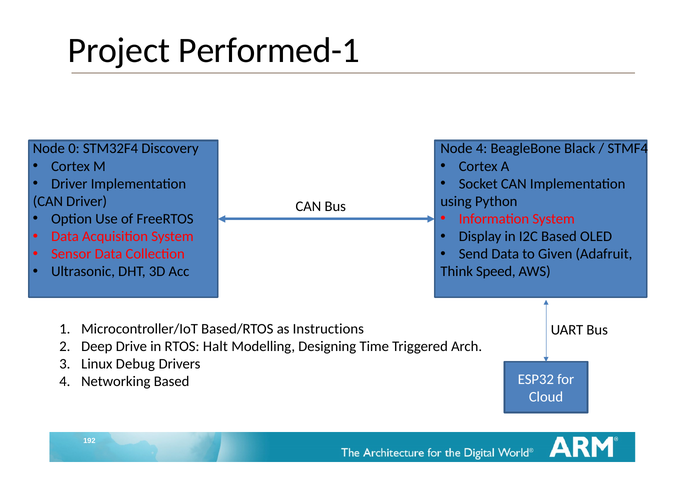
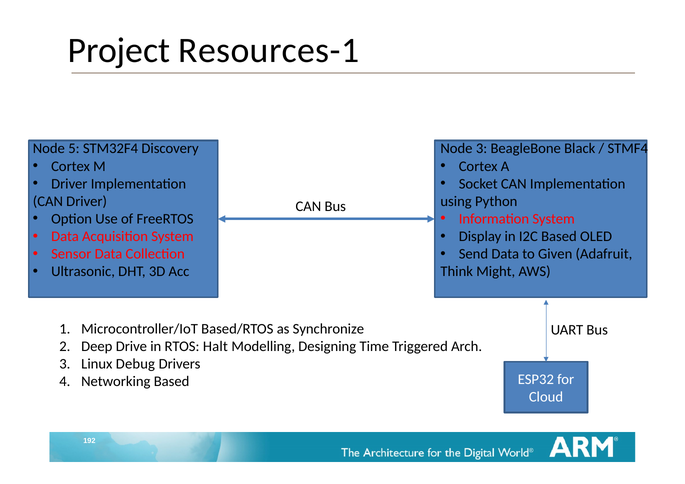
Performed-1: Performed-1 -> Resources-1 (269, 51)
0: 0 -> 5 (74, 149)
Node 4: 4 -> 3 (482, 149)
Speed: Speed -> Might (496, 272)
Instructions: Instructions -> Synchronize (328, 329)
